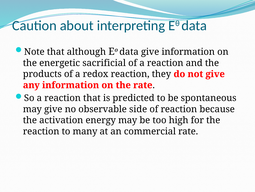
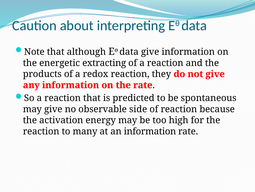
sacrificial: sacrificial -> extracting (104, 63)
an commercial: commercial -> information (150, 131)
